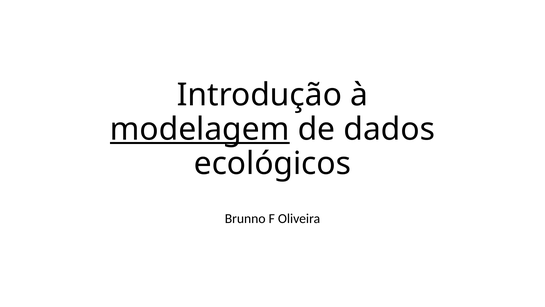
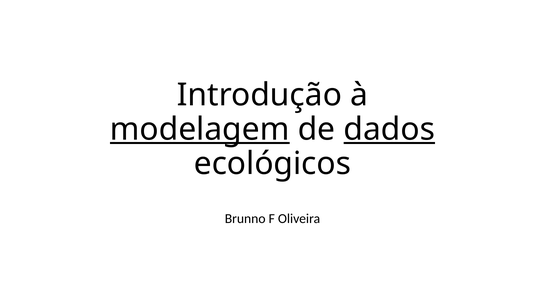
dados underline: none -> present (389, 129)
